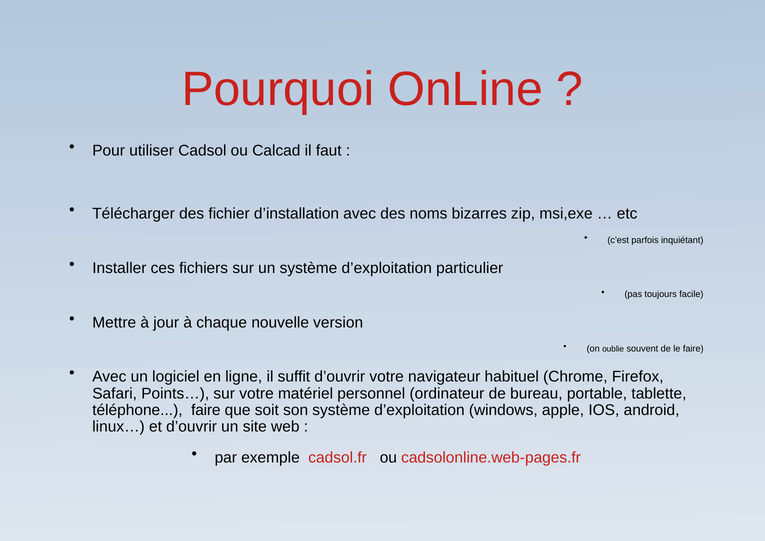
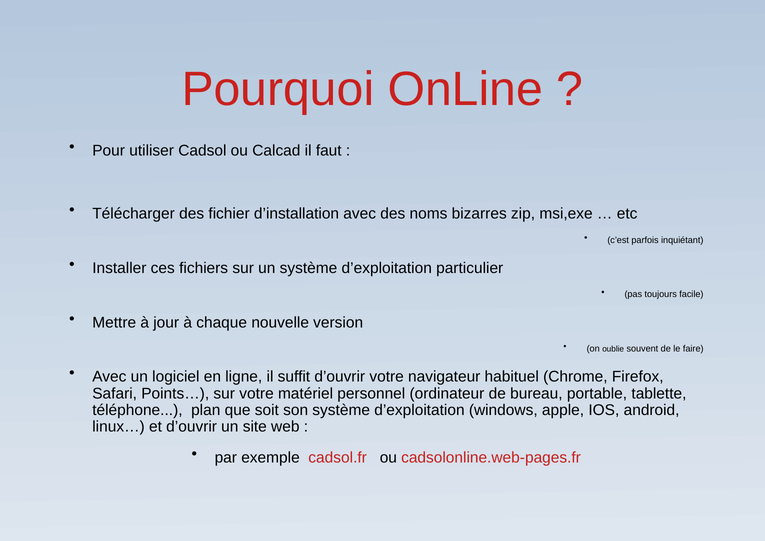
téléphone faire: faire -> plan (206, 410)
